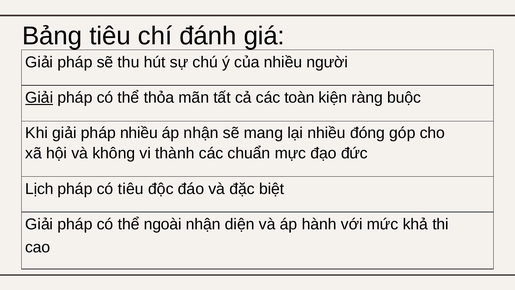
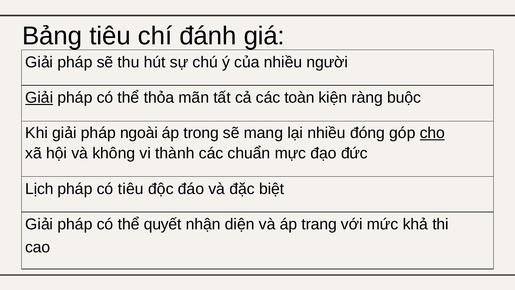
pháp nhiều: nhiều -> ngoài (139, 133)
áp nhận: nhận -> trong (201, 133)
cho underline: none -> present (432, 133)
ngoài: ngoài -> quyết (163, 224)
hành: hành -> trang (319, 224)
